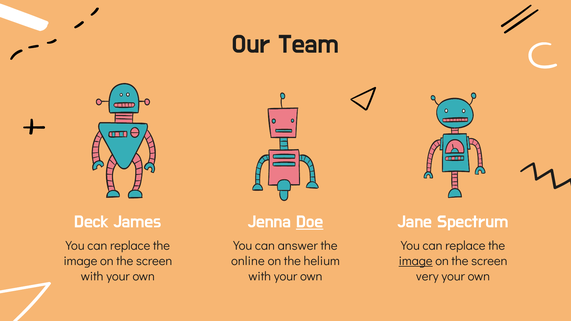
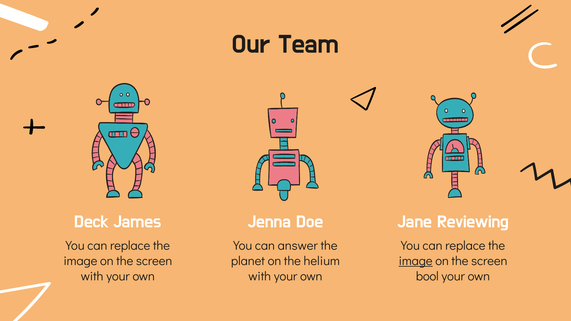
Doe underline: present -> none (310, 222)
Spectrum: Spectrum -> Reviewing (473, 222)
online: online -> planet (248, 261)
very: very -> bool (427, 276)
